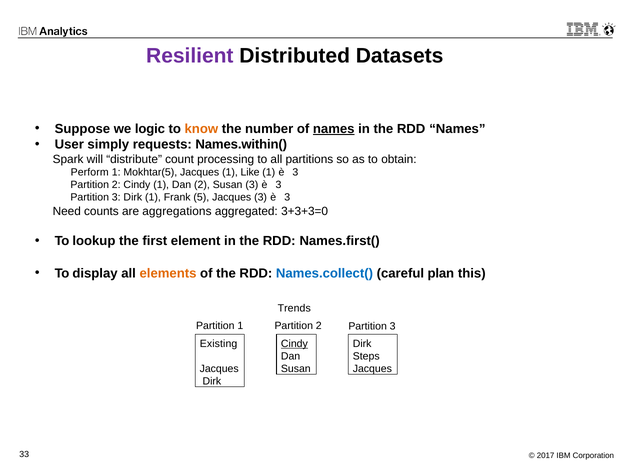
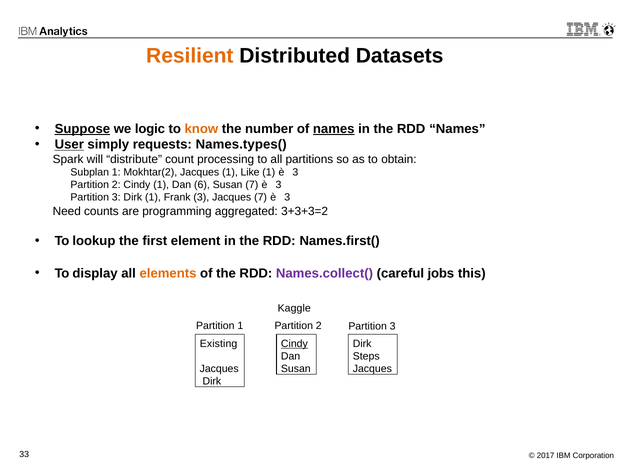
Resilient colour: purple -> orange (190, 56)
Suppose underline: none -> present (82, 129)
User underline: none -> present (69, 145)
Names.within(: Names.within( -> Names.types( (241, 145)
Perform: Perform -> Subplan (90, 172)
Mokhtar(5: Mokhtar(5 -> Mokhtar(2 (150, 172)
Dan 2: 2 -> 6 (202, 185)
Susan 3: 3 -> 7 (252, 185)
Frank 5: 5 -> 3 (201, 197)
Jacques 3: 3 -> 7 (261, 197)
aggregations: aggregations -> programming (177, 211)
3+3+3=0: 3+3+3=0 -> 3+3+3=2 (305, 211)
Names.collect( colour: blue -> purple (324, 273)
plan: plan -> jobs (441, 273)
Trends: Trends -> Kaggle (294, 308)
